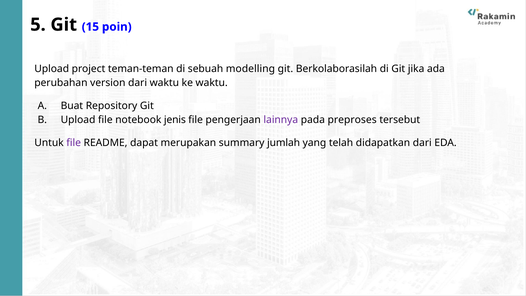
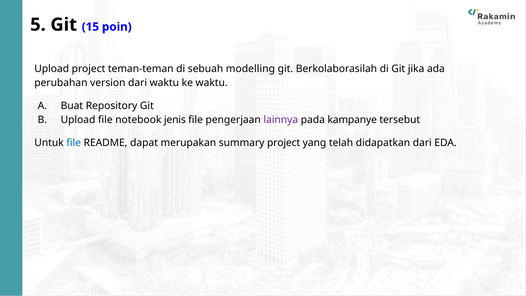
preproses: preproses -> kampanye (352, 120)
ﬁle colour: purple -> blue (74, 143)
summary jumlah: jumlah -> project (284, 143)
